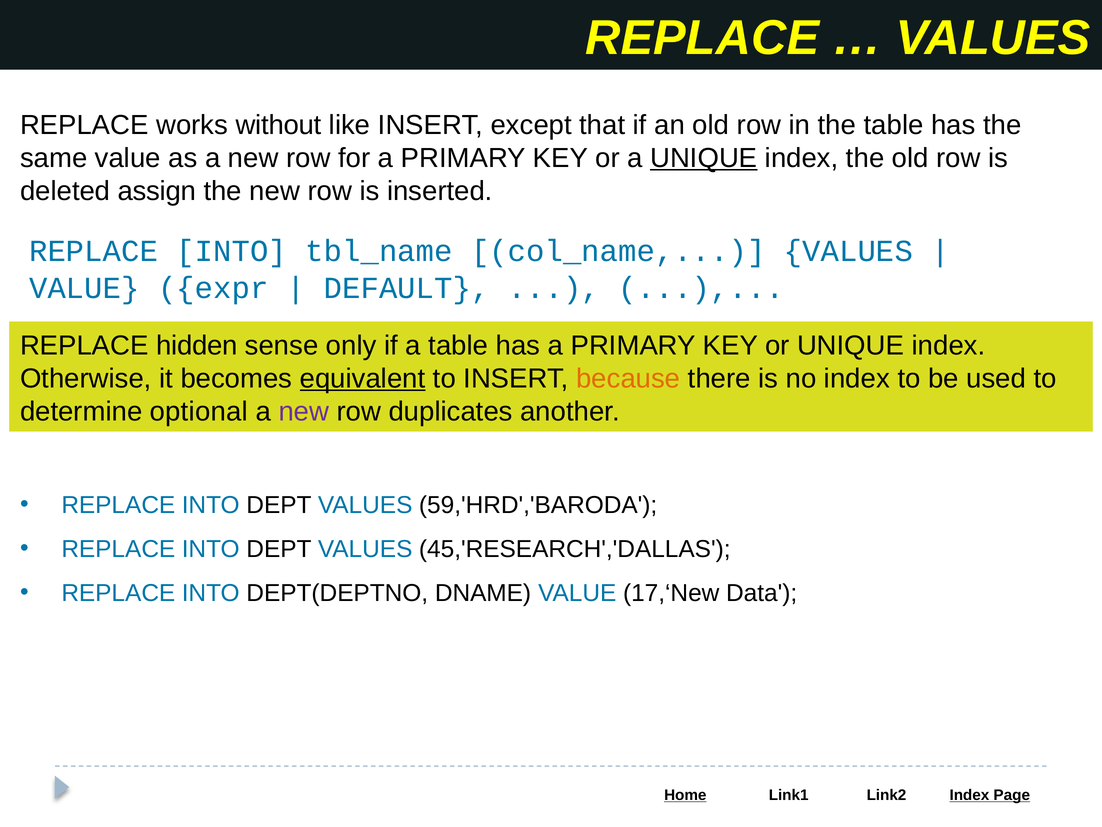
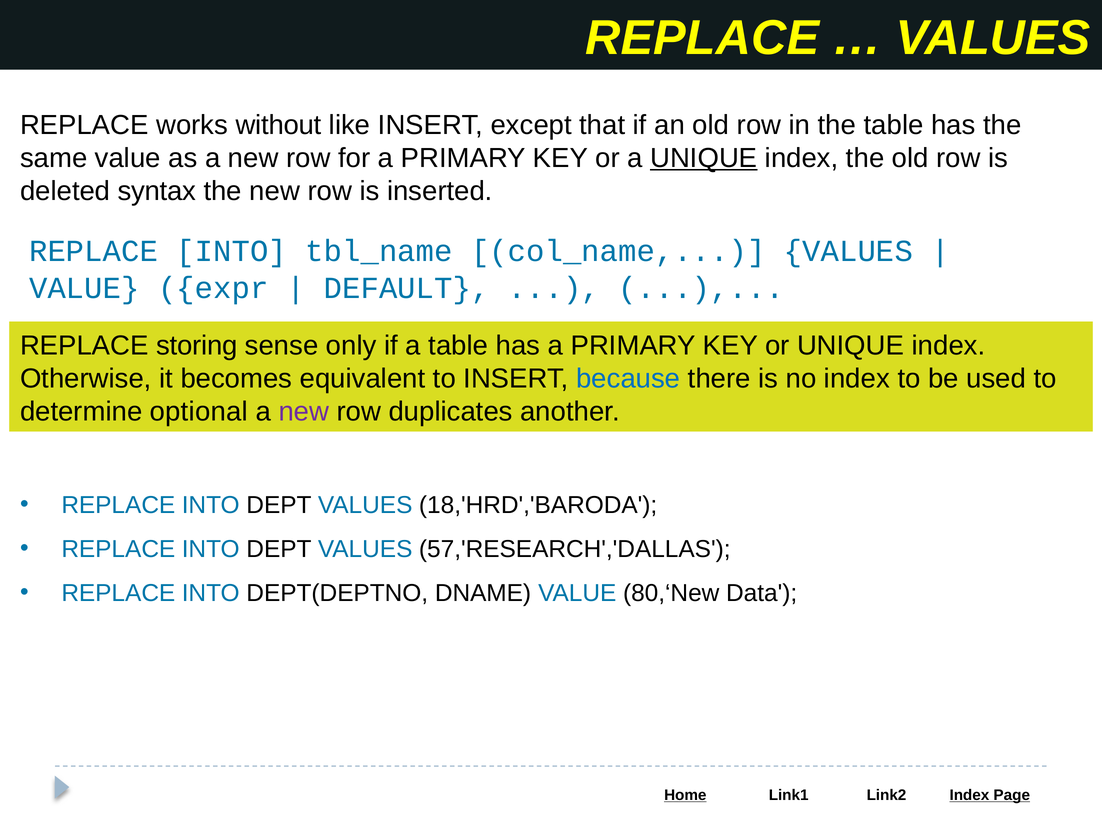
assign: assign -> syntax (157, 191)
hidden: hidden -> storing (197, 345)
equivalent underline: present -> none (363, 378)
because colour: orange -> blue (628, 378)
59,'HRD','BARODA: 59,'HRD','BARODA -> 18,'HRD','BARODA (538, 505)
45,'RESEARCH','DALLAS: 45,'RESEARCH','DALLAS -> 57,'RESEARCH','DALLAS (575, 549)
17,‘New: 17,‘New -> 80,‘New (671, 593)
